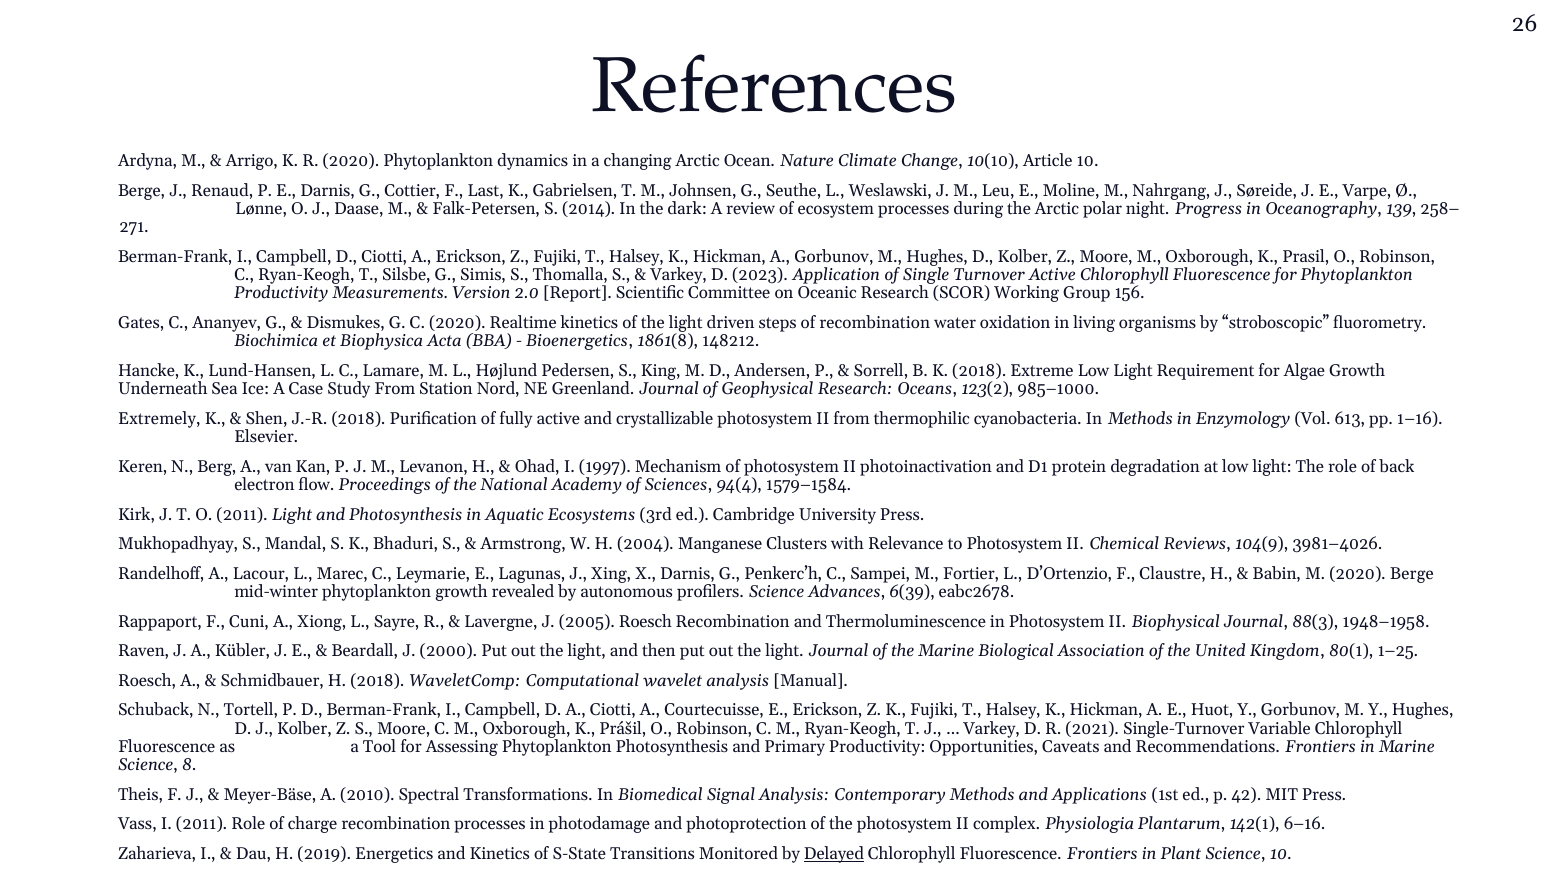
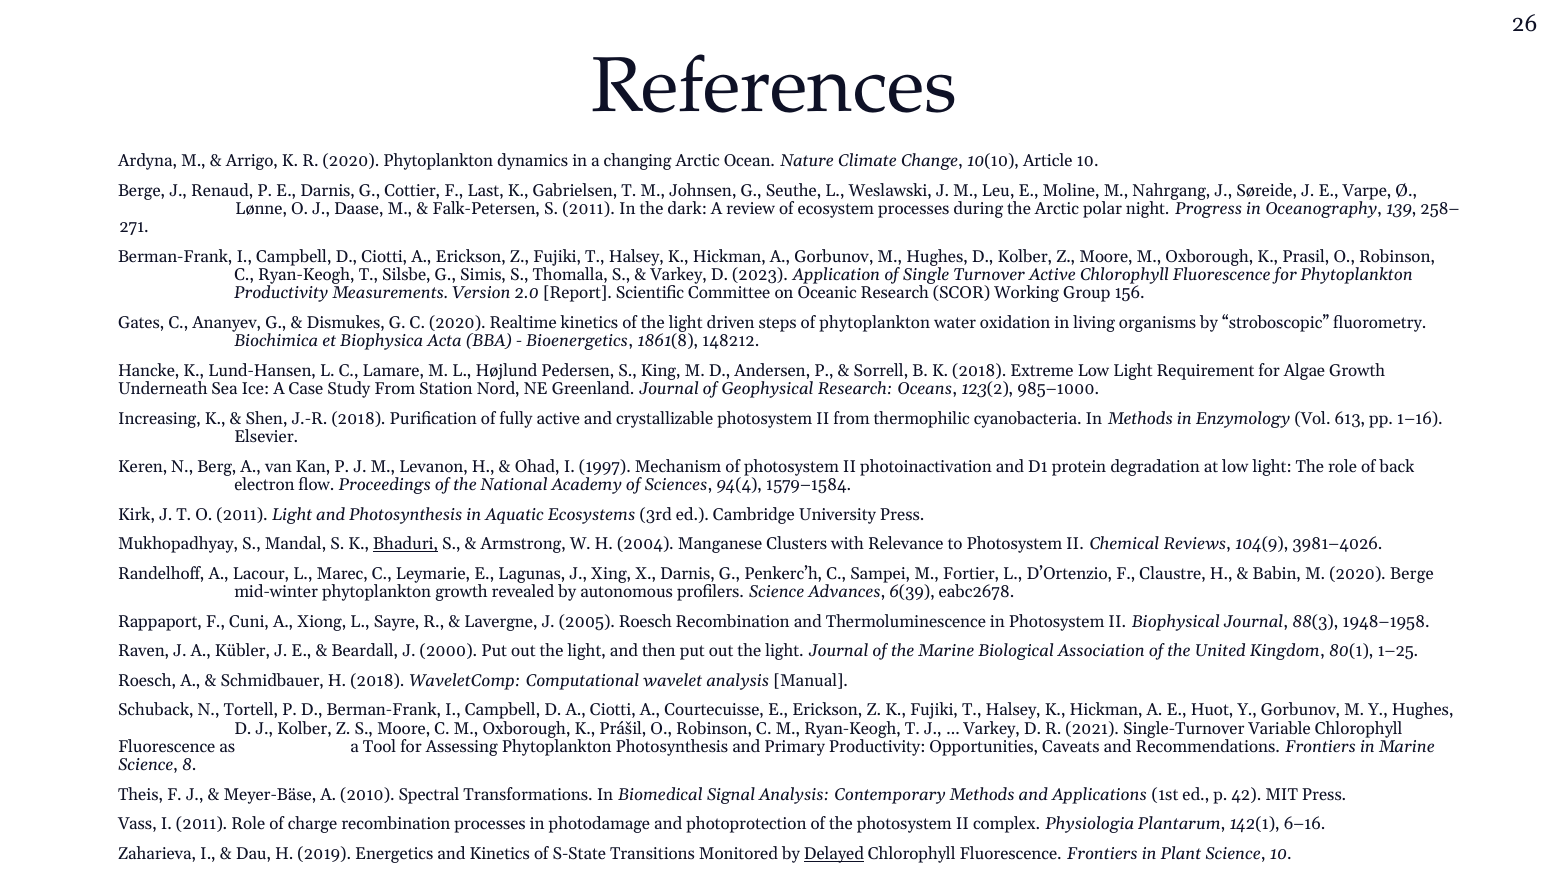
S 2014: 2014 -> 2011 (589, 209)
of recombination: recombination -> phytoplankton (875, 323)
Extremely: Extremely -> Increasing (159, 419)
Bhaduri underline: none -> present (406, 544)
